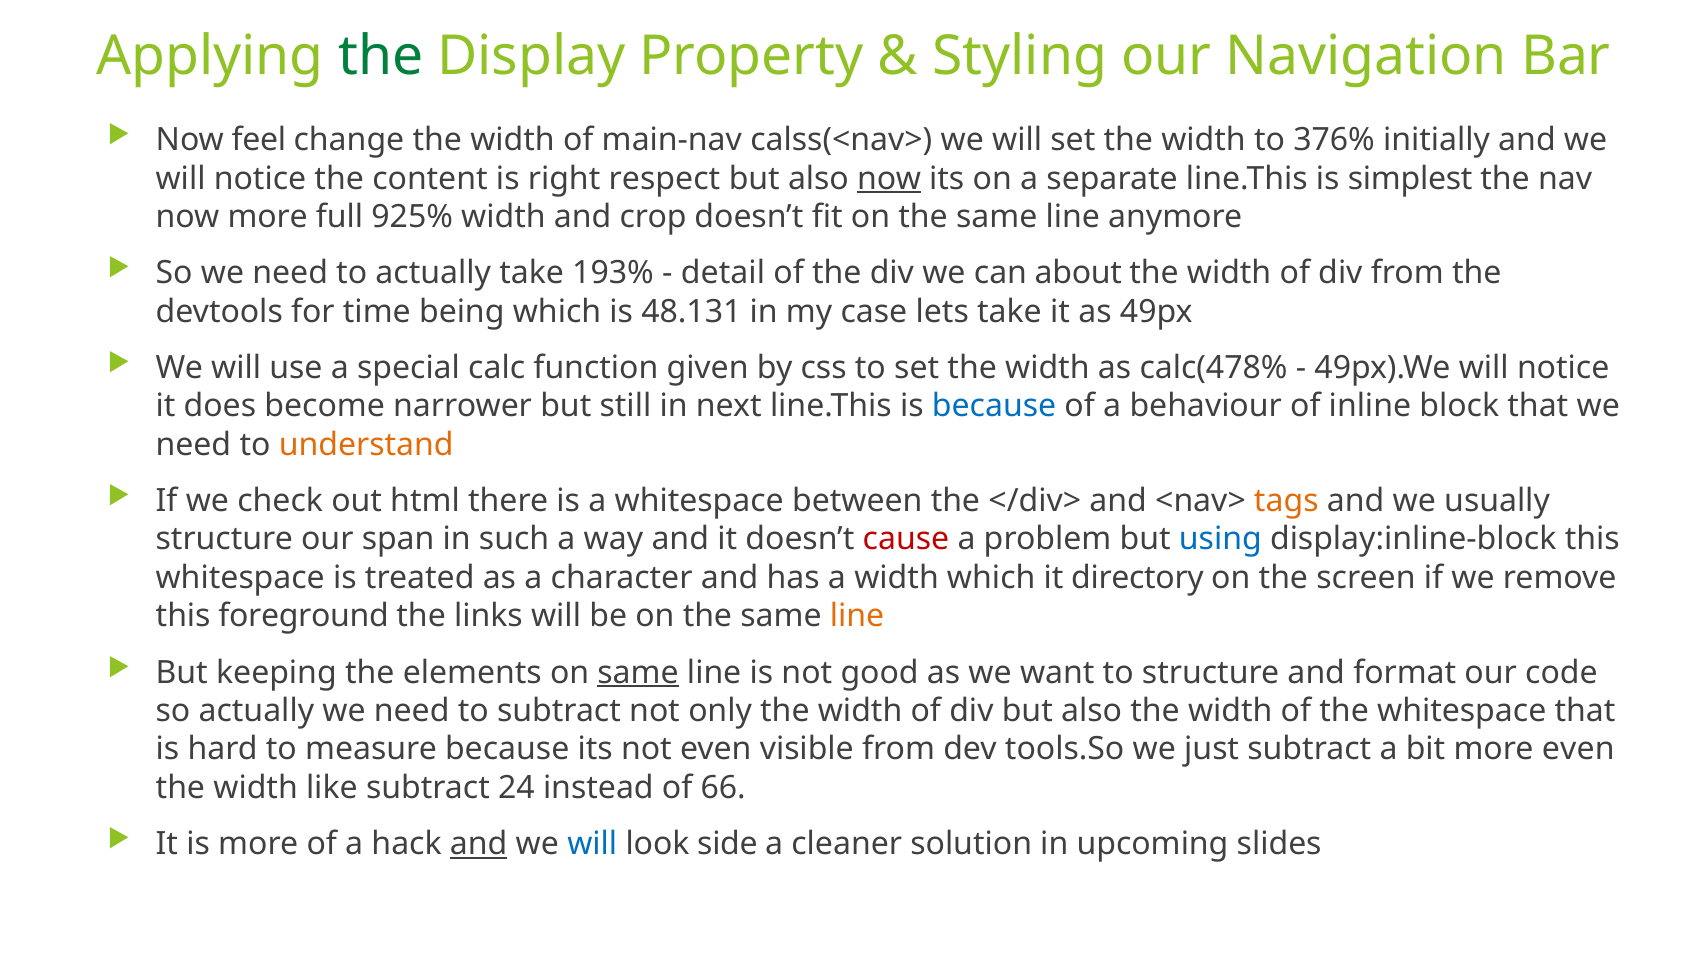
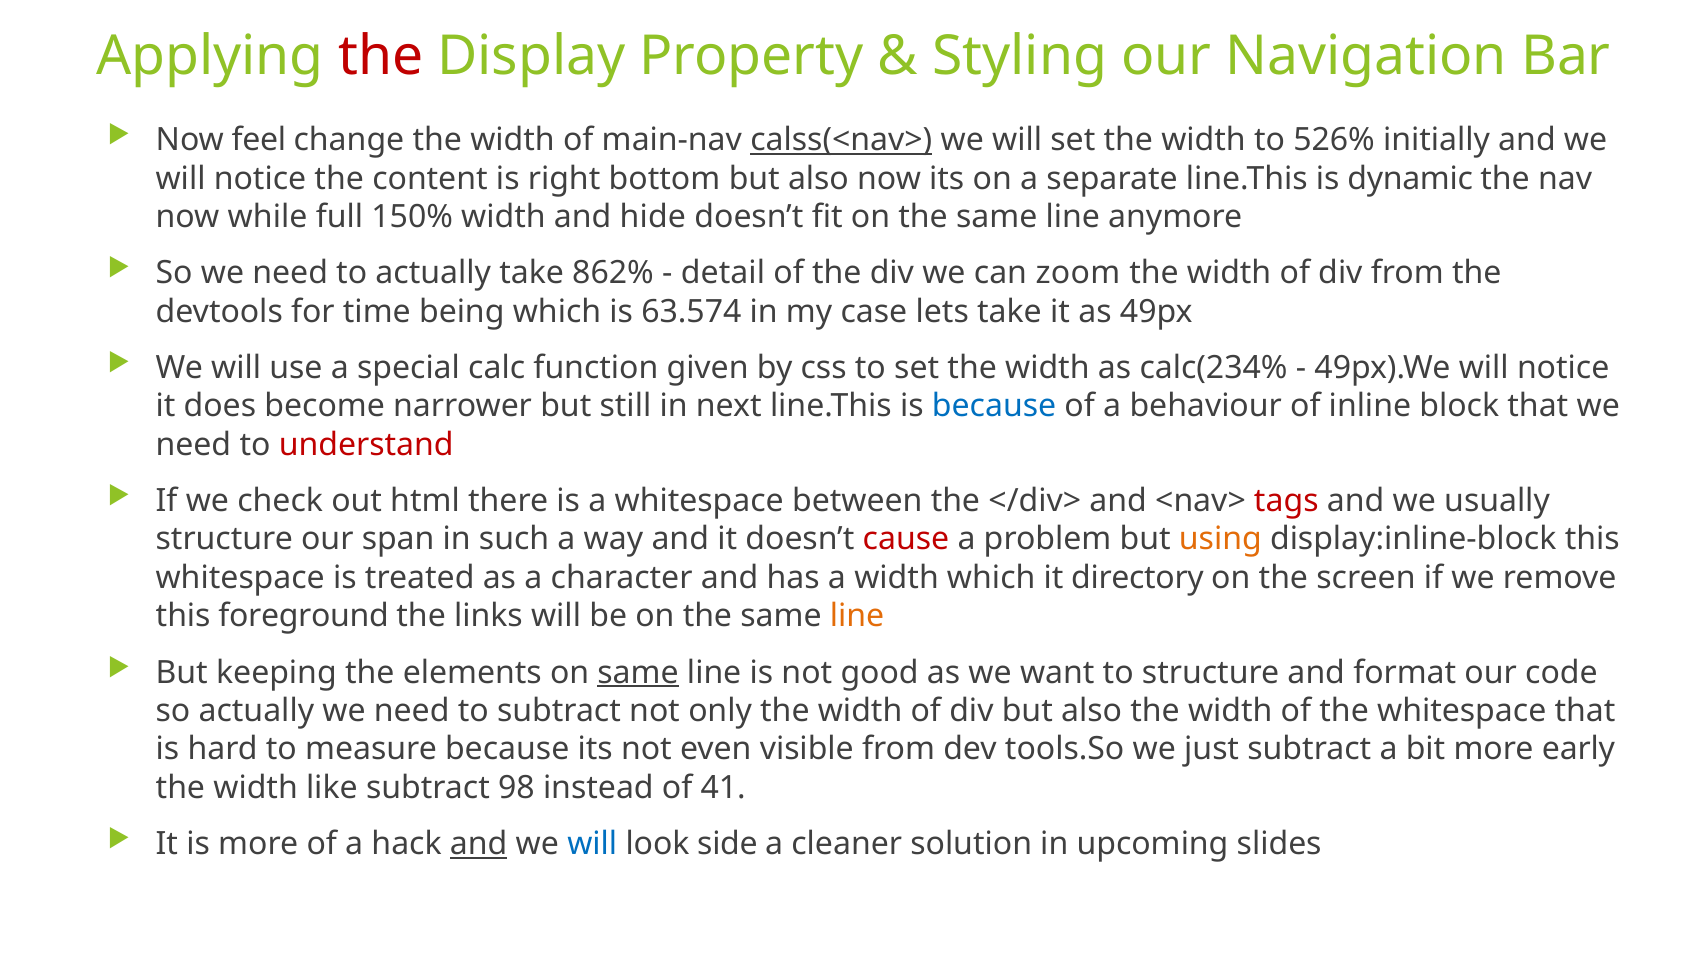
the colour: green -> red (381, 56)
calss(<nav> underline: none -> present (841, 140)
376%: 376% -> 526% (1334, 140)
respect: respect -> bottom (664, 178)
now underline: present -> none (889, 178)
simplest: simplest -> dynamic (1410, 178)
now more: more -> while (268, 217)
925%: 925% -> 150% (412, 217)
crop: crop -> hide (653, 217)
193%: 193% -> 862% (613, 273)
about: about -> zoom (1078, 273)
48.131: 48.131 -> 63.574 (691, 311)
calc(478%: calc(478% -> calc(234% (1214, 368)
understand colour: orange -> red (366, 445)
tags colour: orange -> red (1286, 501)
using colour: blue -> orange (1220, 539)
more even: even -> early (1578, 749)
24: 24 -> 98 (516, 788)
66: 66 -> 41 (723, 788)
